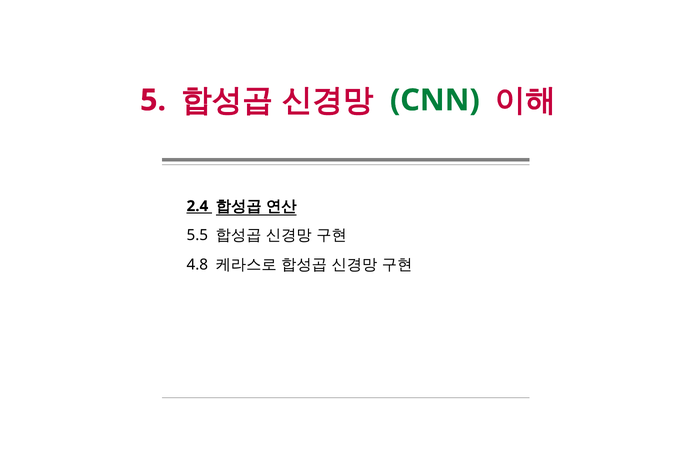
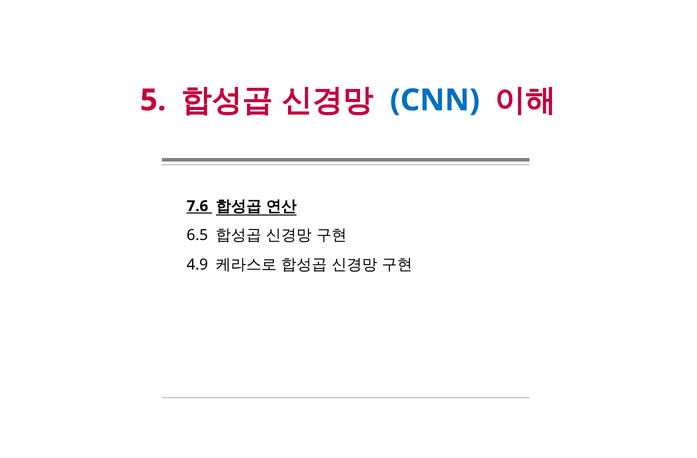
CNN colour: green -> blue (435, 100)
2.4: 2.4 -> 7.6 (197, 206)
5.5: 5.5 -> 6.5 (197, 235)
4.8: 4.8 -> 4.9 (197, 264)
